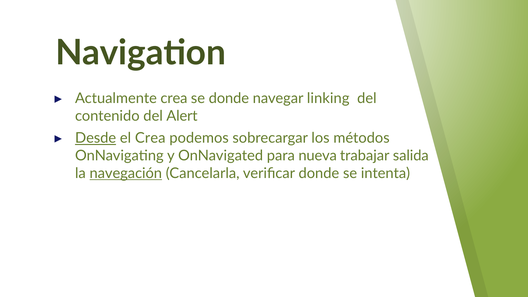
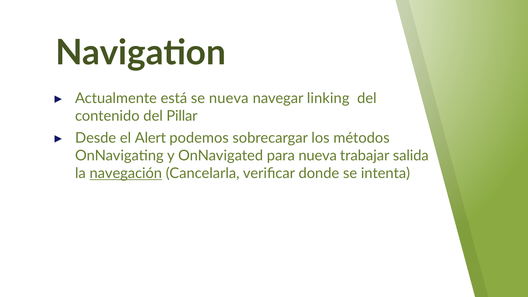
Actualmente crea: crea -> está (174, 98)
se donde: donde -> nueva (229, 98)
Alert: Alert -> Pillar (182, 116)
Desde underline: present -> none (96, 138)
el Crea: Crea -> Alert (150, 138)
